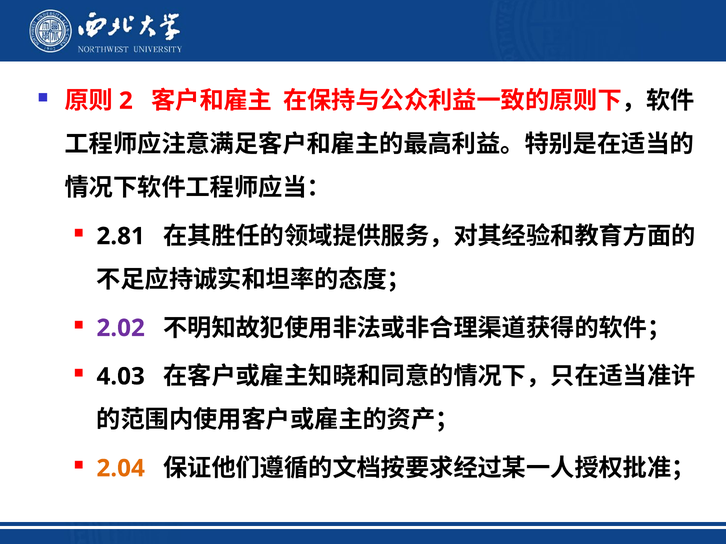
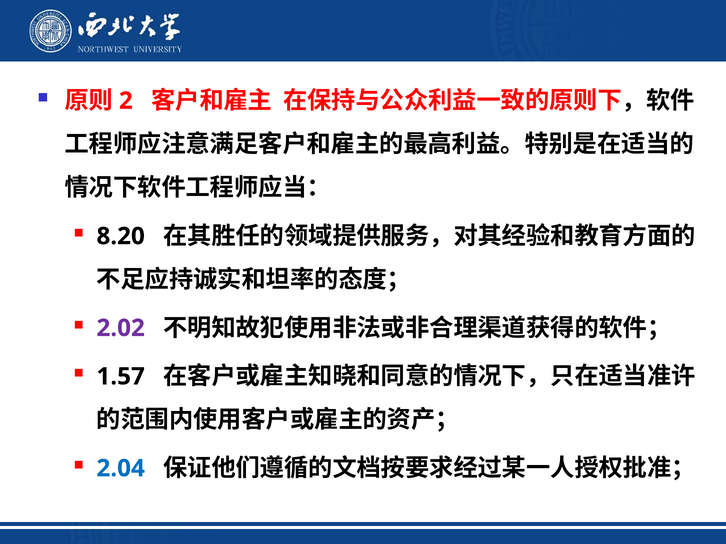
2.81: 2.81 -> 8.20 (121, 236)
4.03: 4.03 -> 1.57 (121, 377)
2.04 colour: orange -> blue (121, 469)
